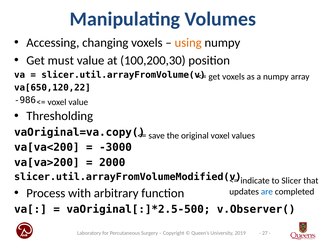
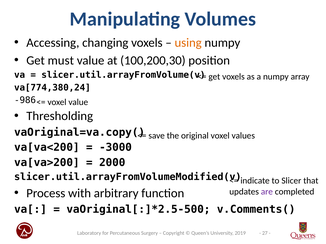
va[650,120,22: va[650,120,22 -> va[774,380,24 (52, 88)
are colour: blue -> purple (267, 192)
v.Observer(: v.Observer( -> v.Comments( (256, 210)
